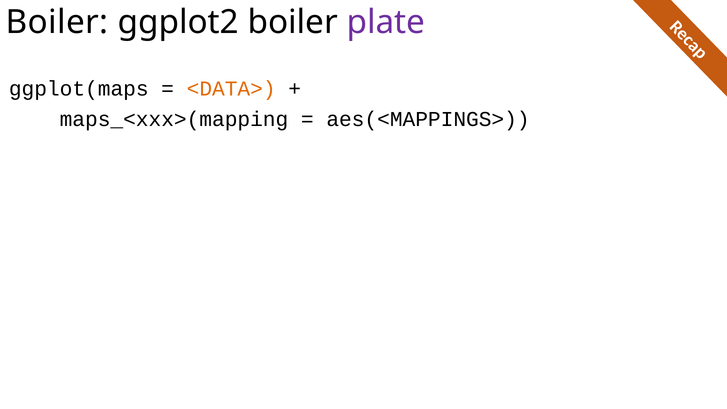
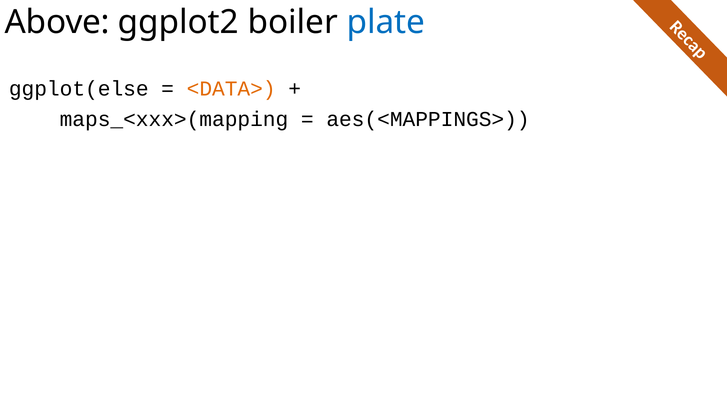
Boiler: Boiler -> Above (57, 22)
plate colour: purple -> blue (386, 22)
ggplot(maps: ggplot(maps -> ggplot(else (79, 89)
